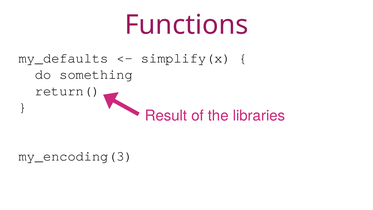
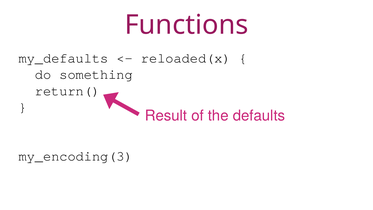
simplify(x: simplify(x -> reloaded(x (186, 58)
libraries: libraries -> defaults (259, 116)
